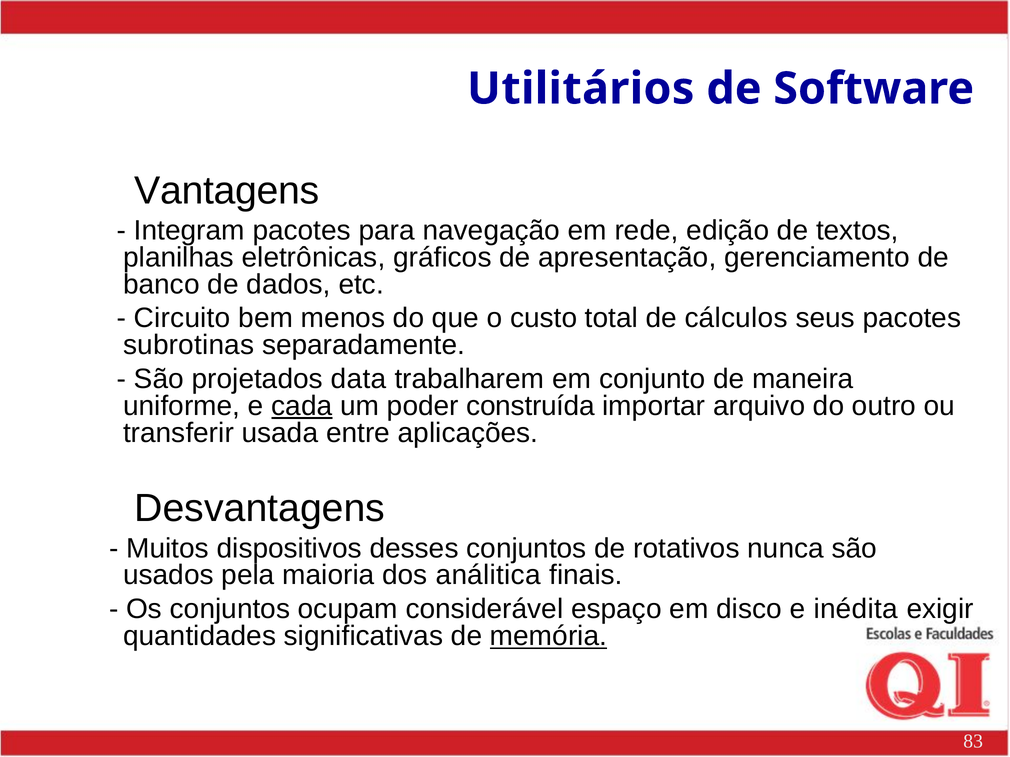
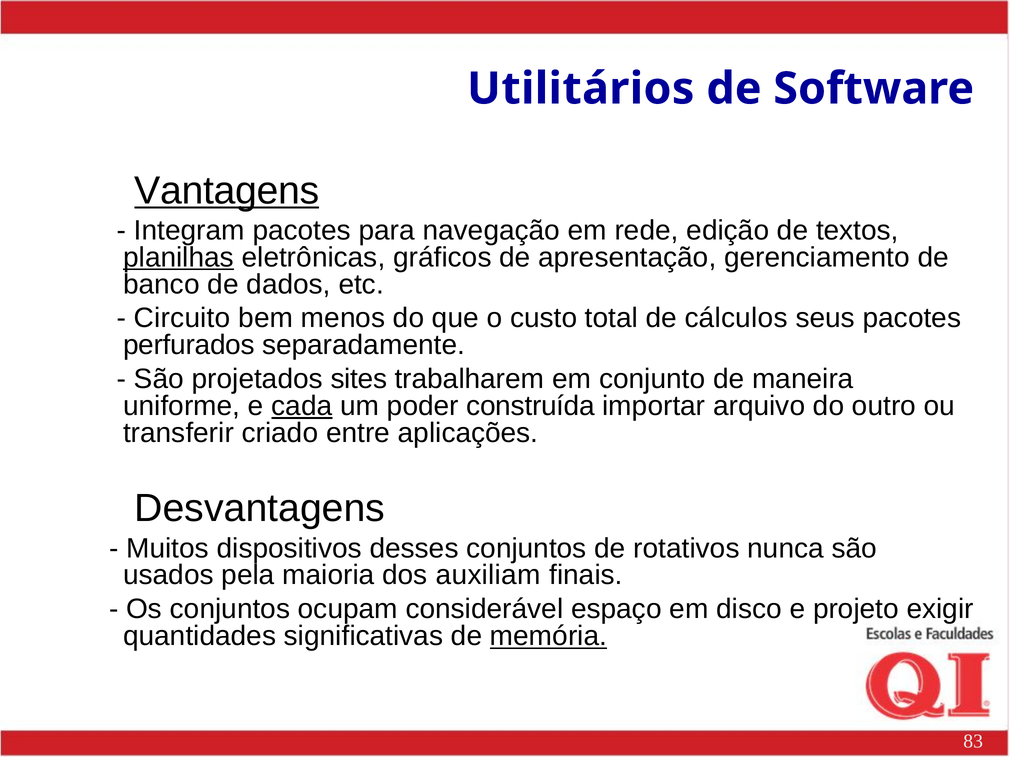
Vantagens underline: none -> present (227, 191)
planilhas underline: none -> present (179, 257)
subrotinas: subrotinas -> perfurados (189, 345)
data: data -> sites (359, 379)
usada: usada -> criado (280, 433)
análitica: análitica -> auxiliam (488, 576)
inédita: inédita -> projeto (856, 610)
